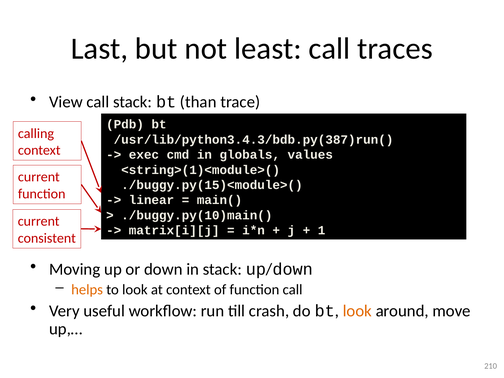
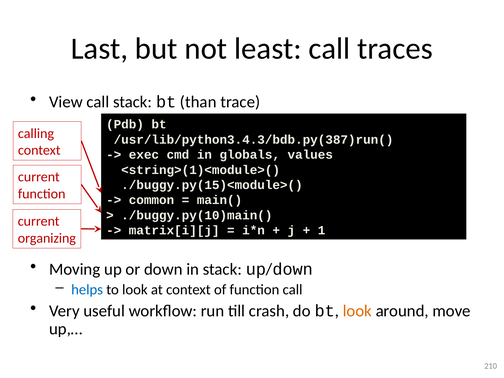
linear: linear -> common (151, 200)
consistent: consistent -> organizing (47, 238)
helps colour: orange -> blue (87, 290)
